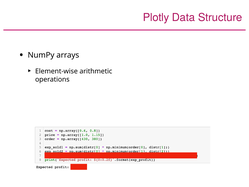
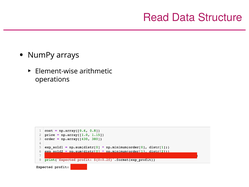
Plotly: Plotly -> Read (156, 17)
